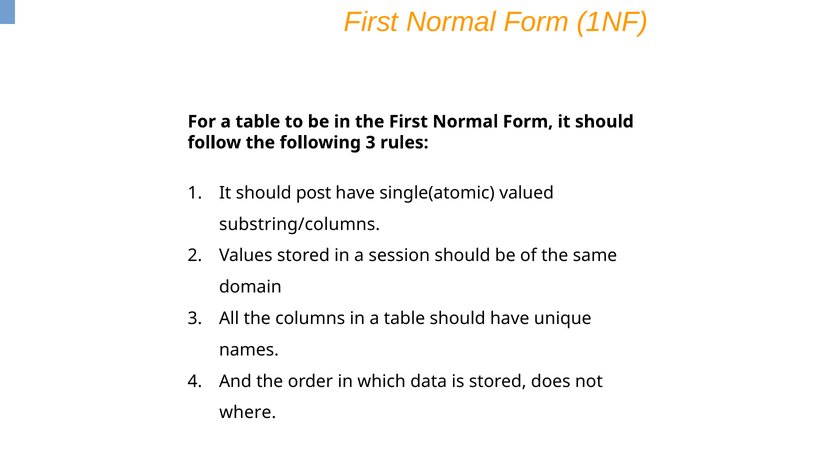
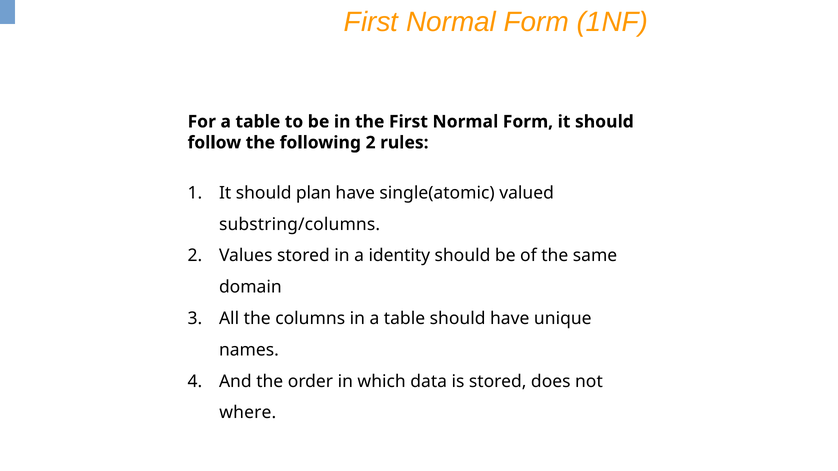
following 3: 3 -> 2 (371, 143)
post: post -> plan (314, 193)
session: session -> identity (399, 256)
